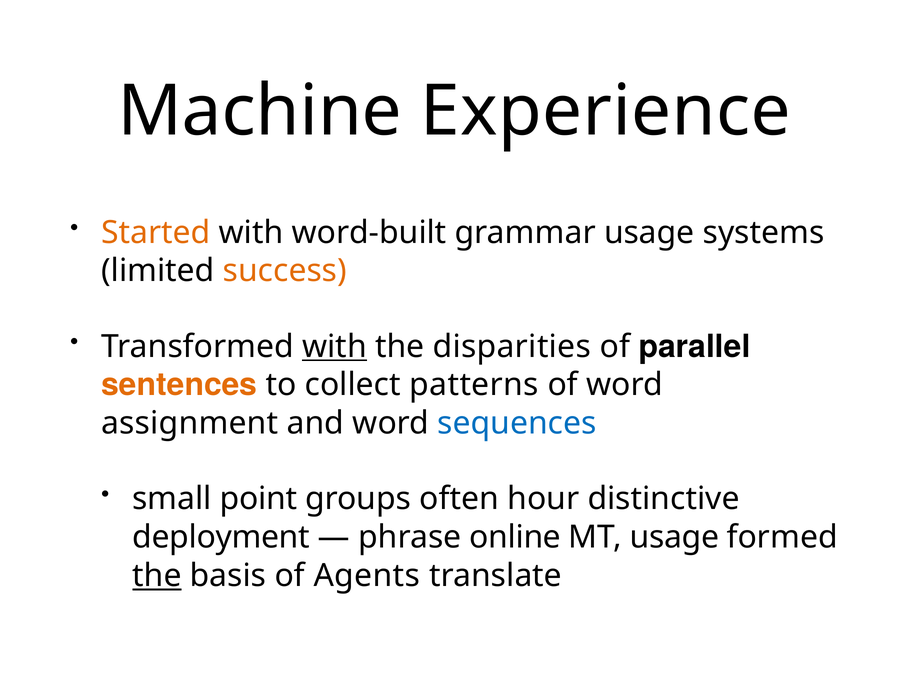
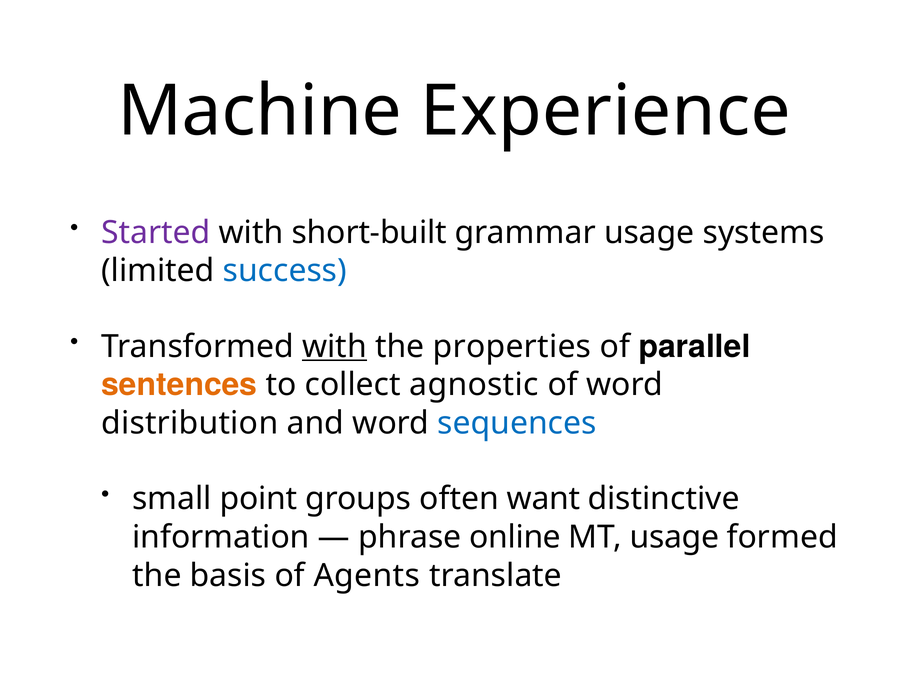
Started colour: orange -> purple (156, 232)
word-built: word-built -> short-built (369, 232)
success colour: orange -> blue (285, 271)
disparities: disparities -> properties (512, 346)
patterns: patterns -> agnostic (474, 385)
assignment: assignment -> distribution (190, 423)
hour: hour -> want (543, 499)
deployment: deployment -> information (221, 537)
the underline: present -> none (157, 575)
